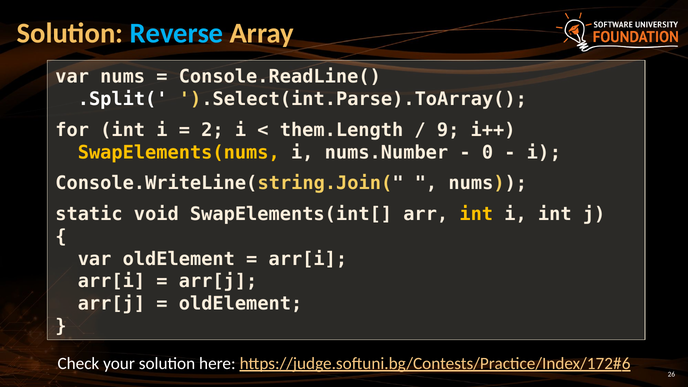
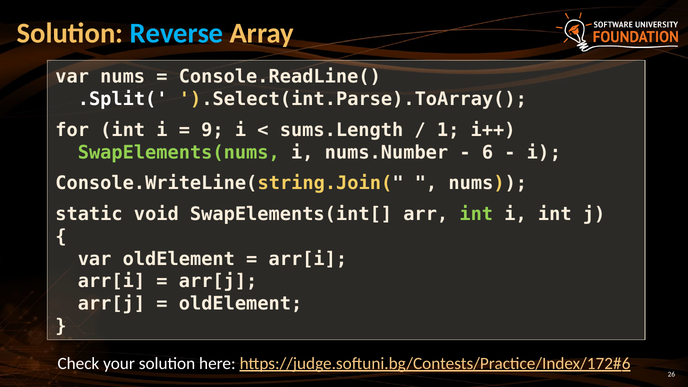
2: 2 -> 9 (212, 130)
them.Length: them.Length -> sums.Length (342, 130)
9: 9 -> 1 (448, 130)
SwapElements(nums colour: yellow -> light green (179, 152)
0: 0 -> 6 (487, 152)
int colour: yellow -> light green (476, 214)
